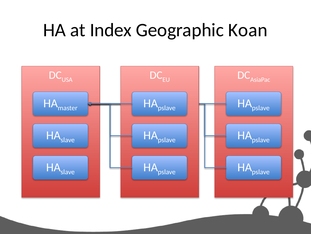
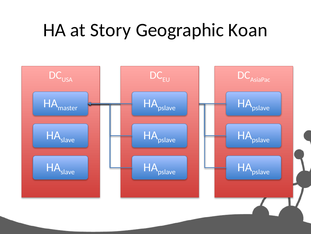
Index: Index -> Story (111, 30)
